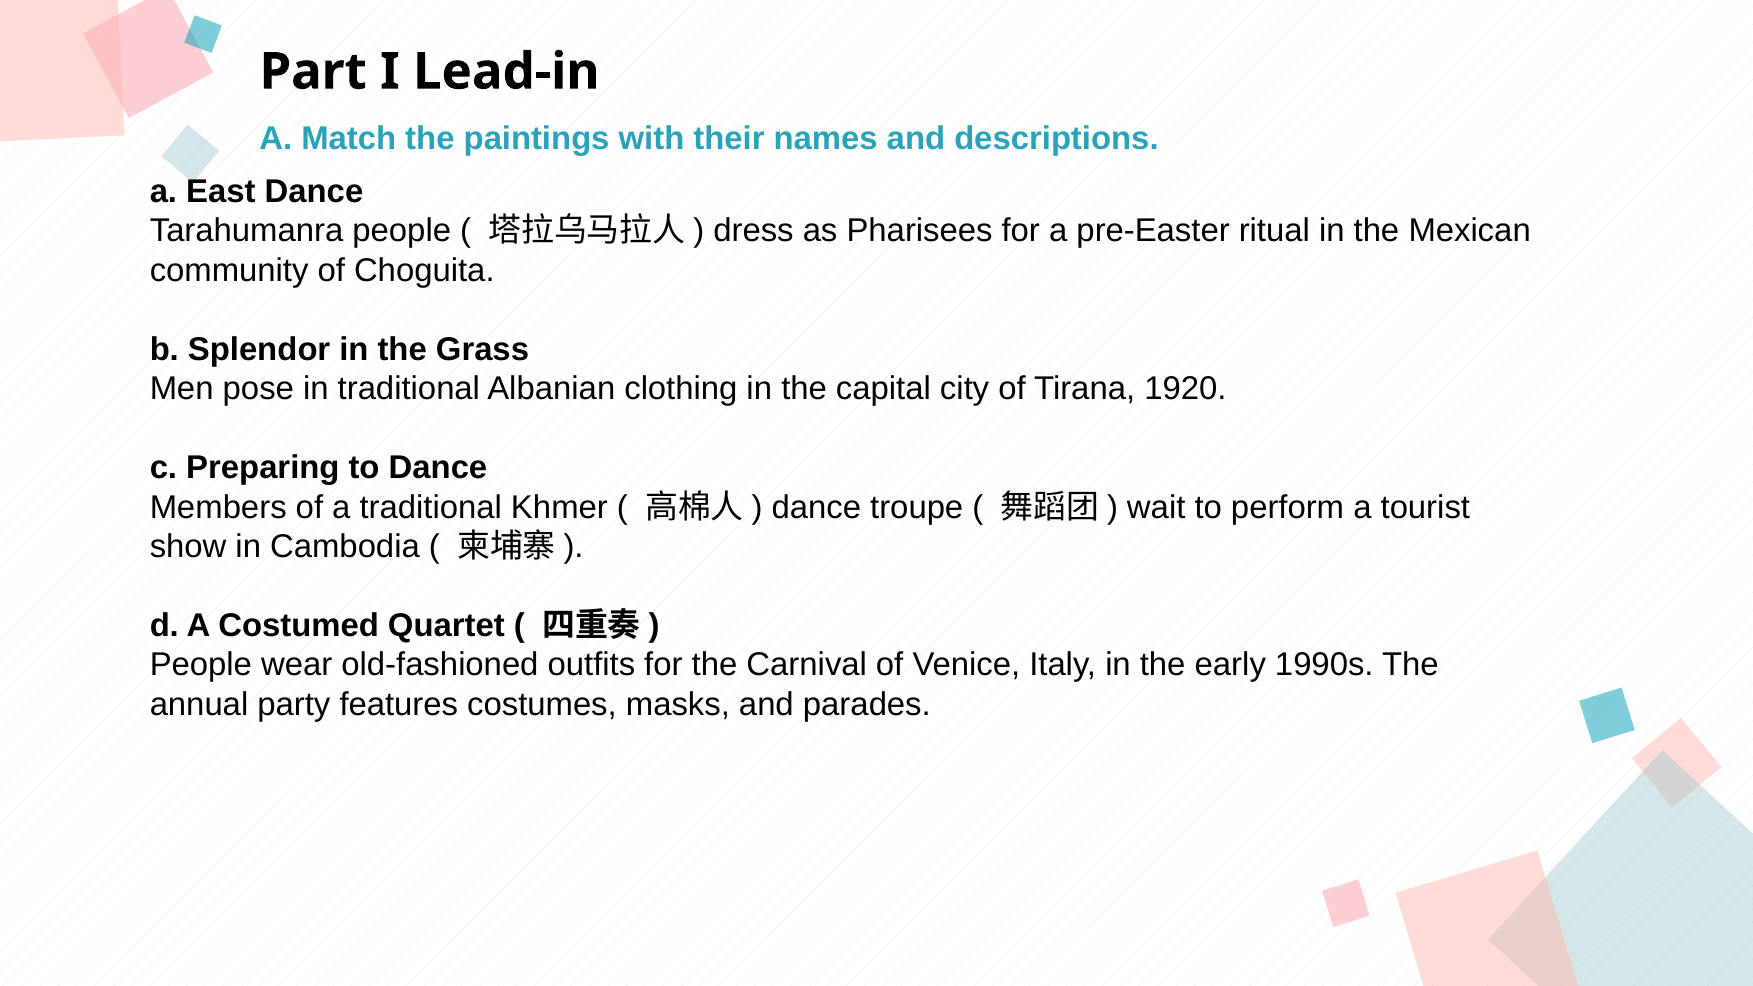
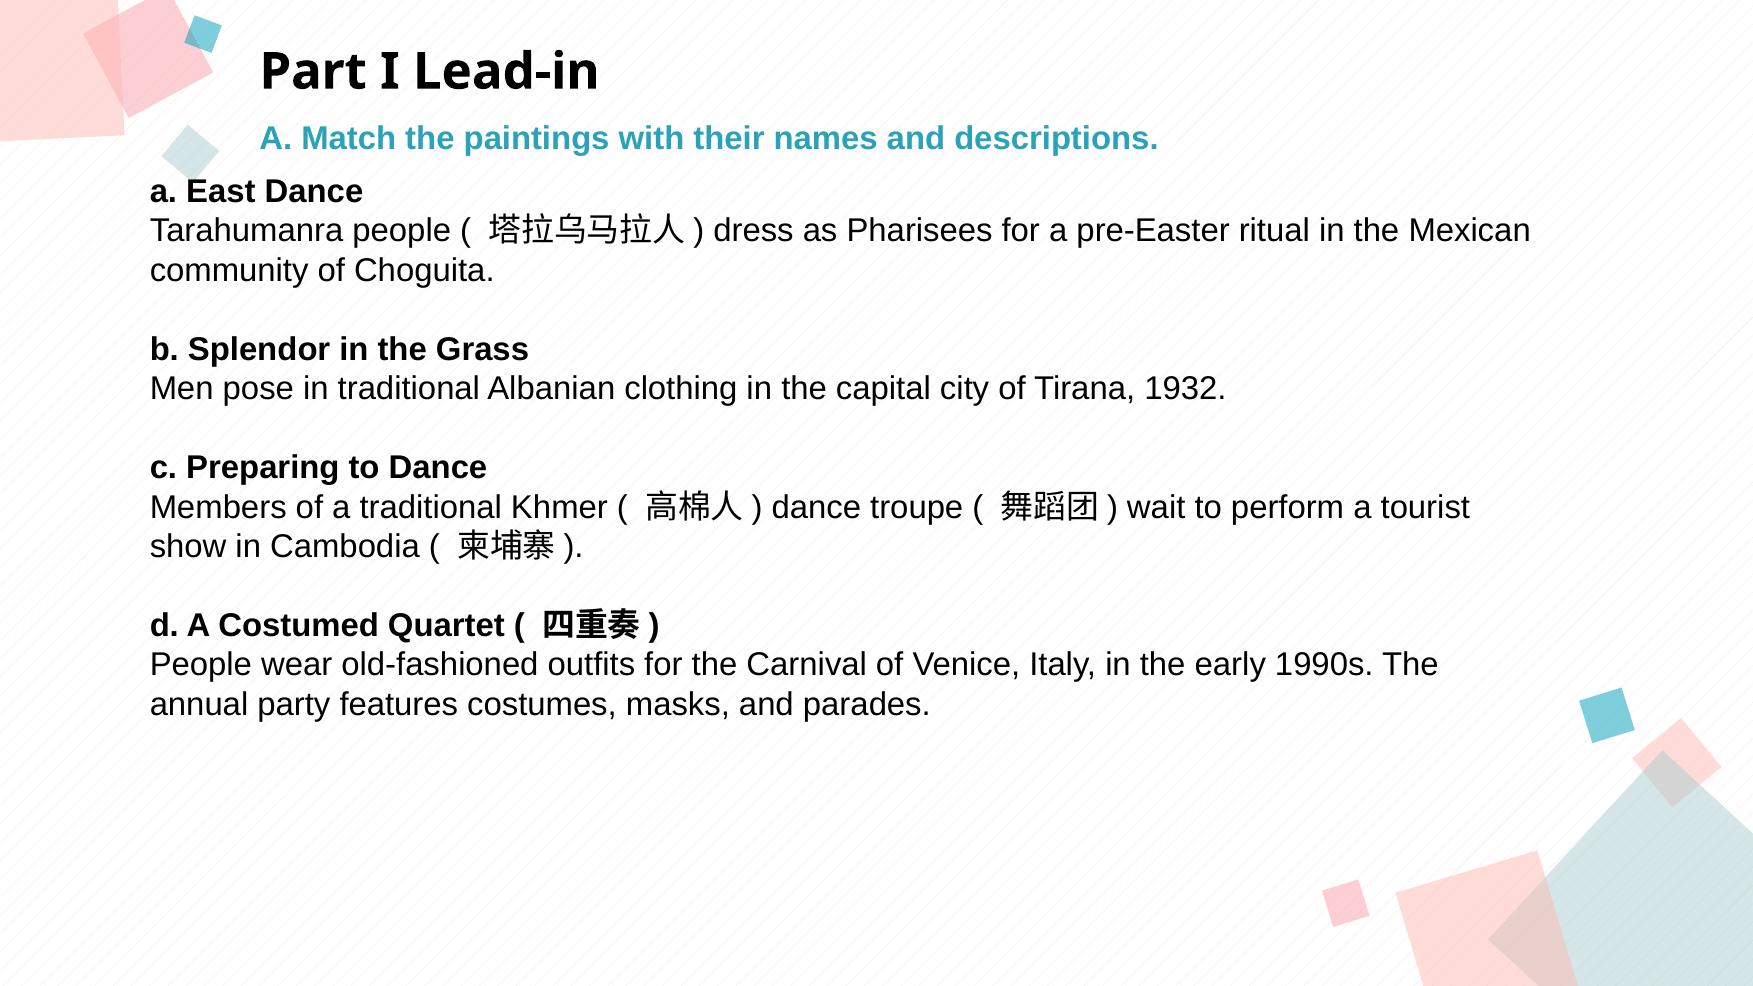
1920: 1920 -> 1932 (1185, 389)
